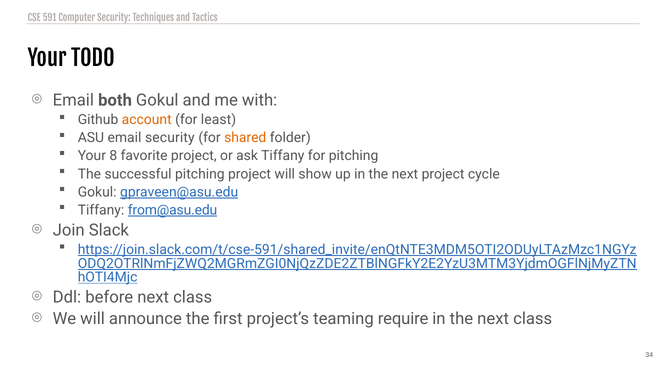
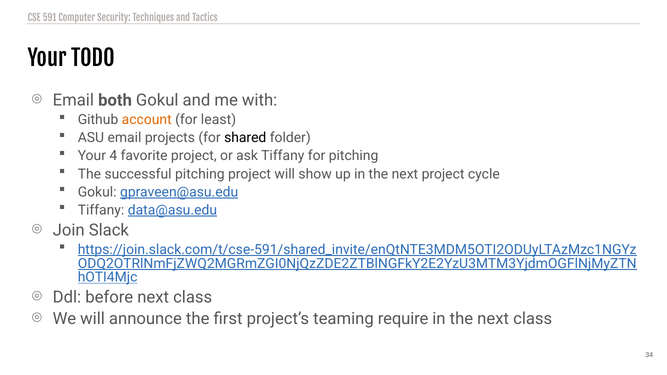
email security: security -> projects (170, 138)
shared colour: orange -> black (245, 138)
8: 8 -> 4 (113, 156)
from@asu.edu: from@asu.edu -> data@asu.edu (172, 210)
